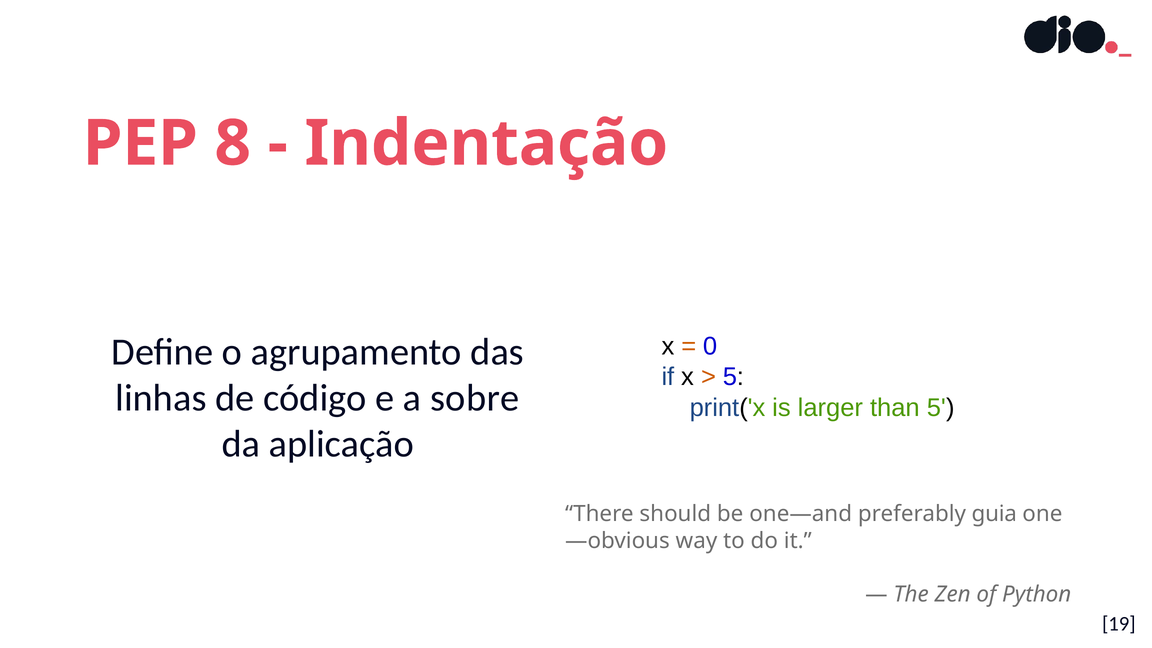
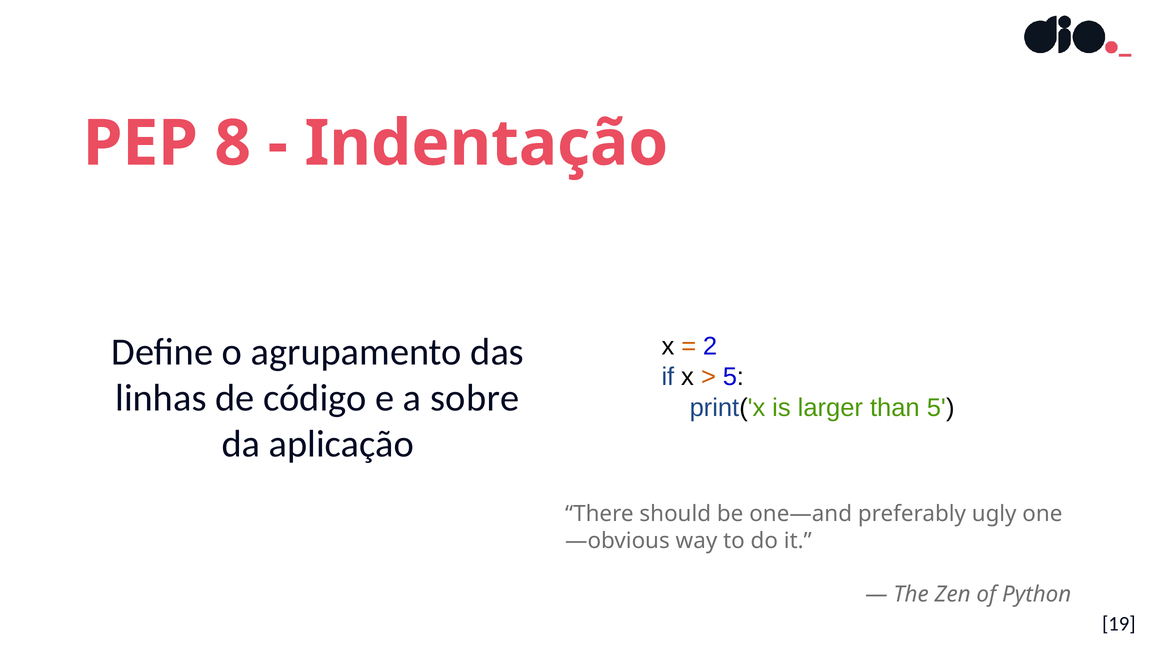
0: 0 -> 2 (710, 346)
guia: guia -> ugly (994, 514)
